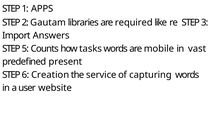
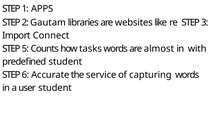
required: required -> websites (134, 23)
Answers: Answers -> Connect (51, 36)
mobile: mobile -> almost (159, 49)
vast: vast -> with (197, 49)
predefined present: present -> student (65, 62)
Creation: Creation -> Accurate (50, 75)
user website: website -> student (55, 88)
